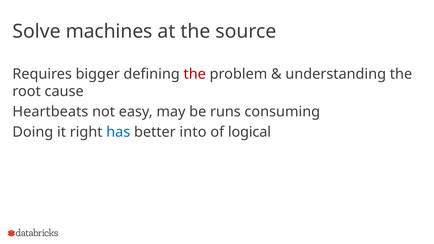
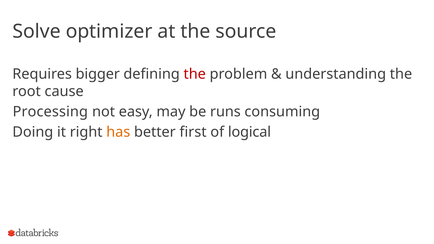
machines: machines -> optimizer (109, 31)
Heartbeats: Heartbeats -> Processing (50, 112)
has colour: blue -> orange (118, 132)
into: into -> first (193, 132)
